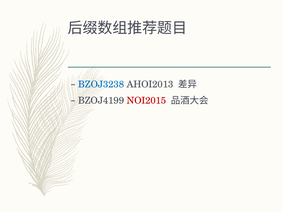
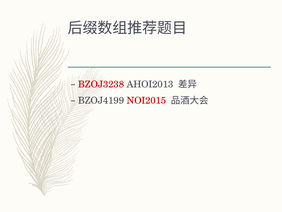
BZOJ3238 colour: blue -> red (101, 84)
